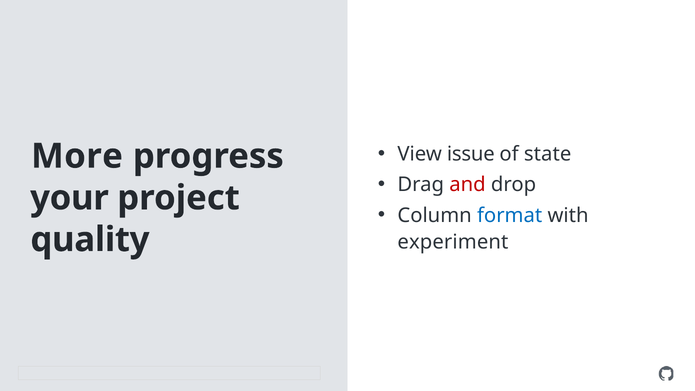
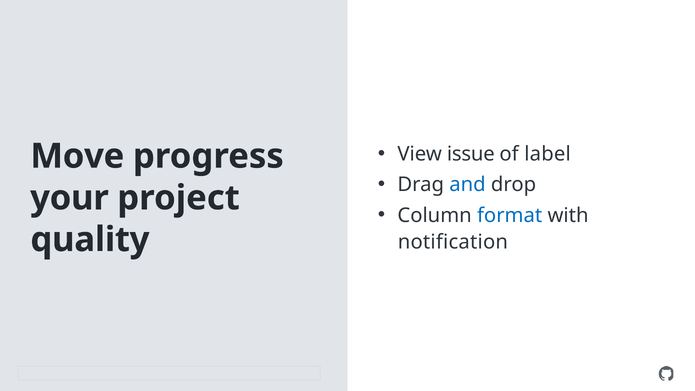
state: state -> label (548, 154)
More: More -> Move (77, 156)
and colour: red -> blue (468, 185)
experiment: experiment -> notification (453, 242)
